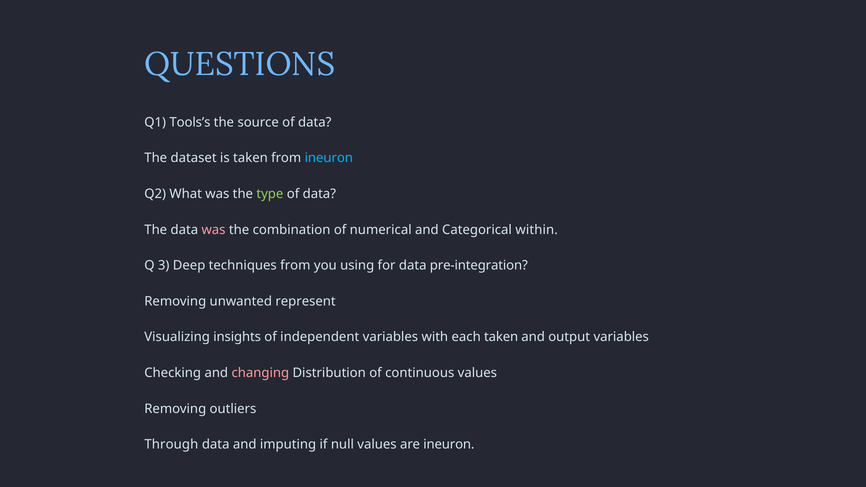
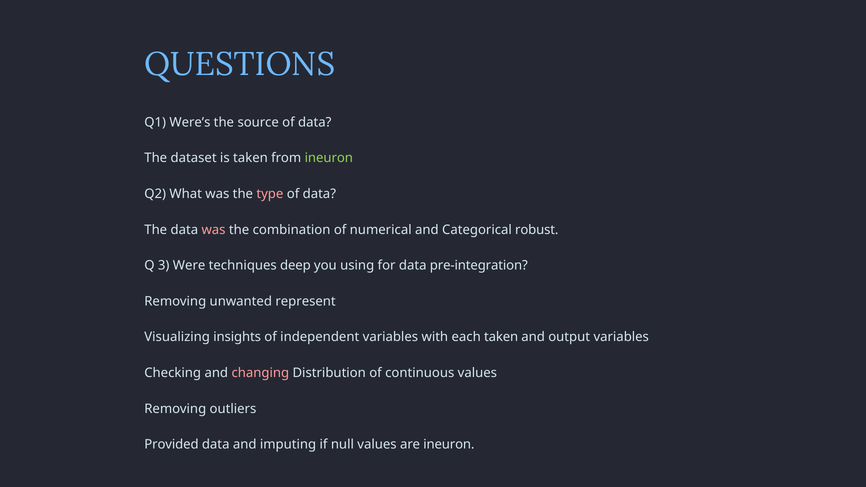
Tools’s: Tools’s -> Were’s (190, 122)
ineuron colour: light blue -> light green (329, 158)
type colour: light green -> pink (270, 194)
within: within -> robust (537, 230)
Deep: Deep -> Were (189, 266)
techniques from: from -> deep (295, 266)
Through: Through -> Provided (171, 445)
